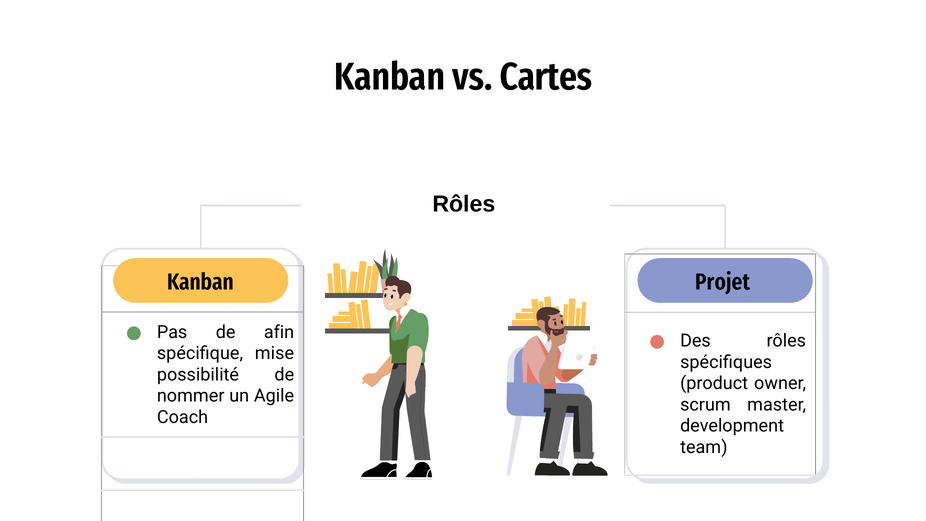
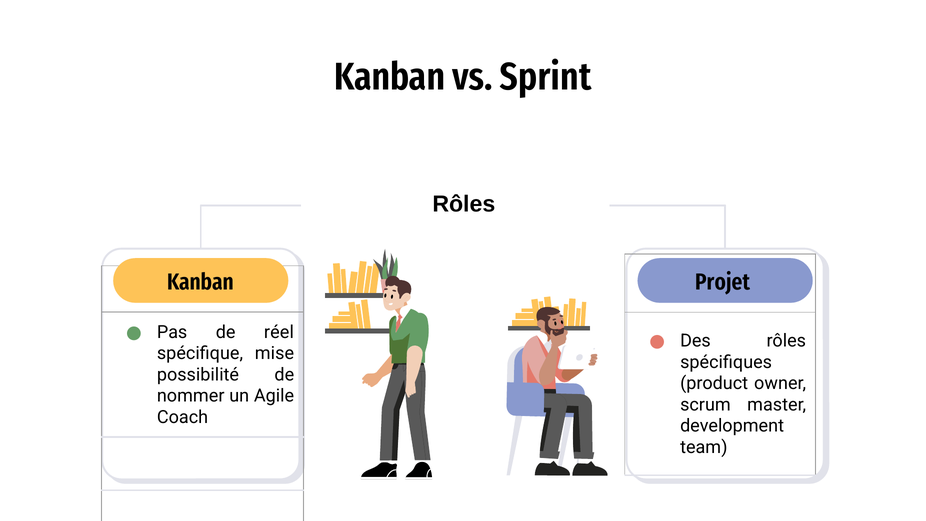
Cartes: Cartes -> Sprint (546, 77)
afin: afin -> réel (279, 332)
